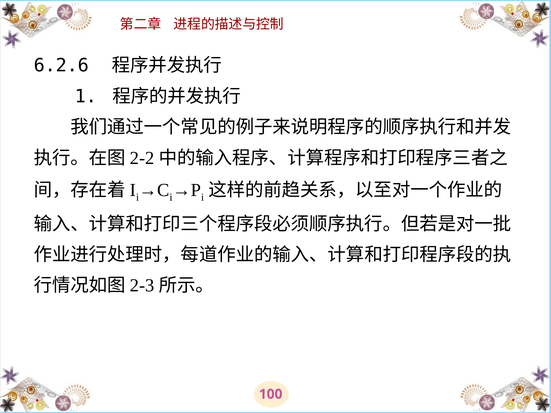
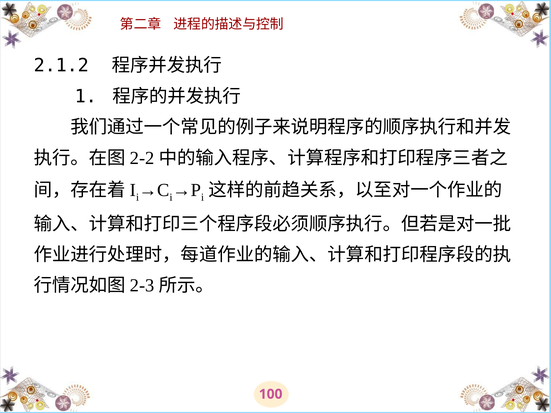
6.2.6: 6.2.6 -> 2.1.2 (61, 66)
